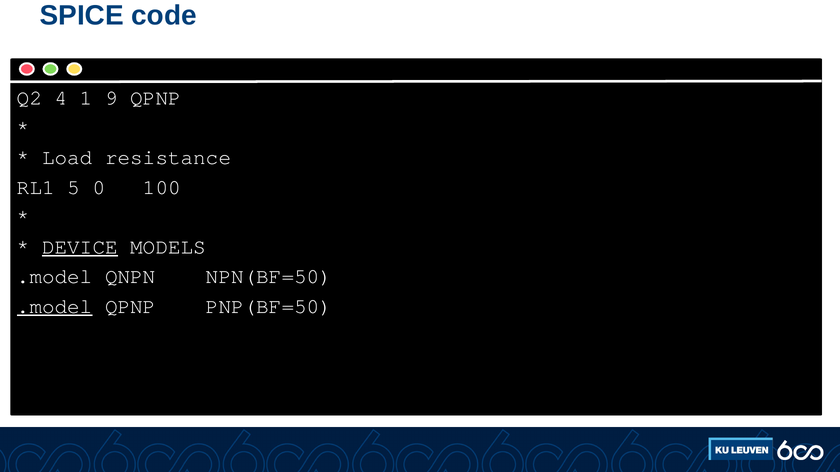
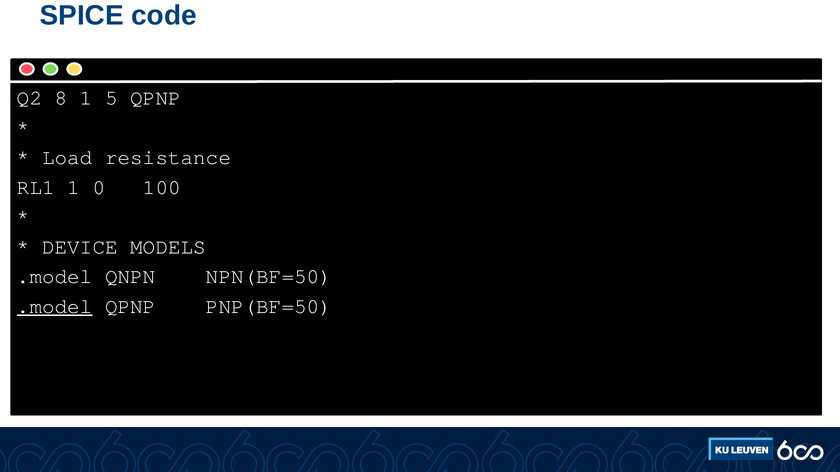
4: 4 -> 8 (61, 98)
9: 9 -> 5 (111, 98)
RL1 5: 5 -> 1 (74, 187)
DEVICE underline: present -> none (80, 247)
